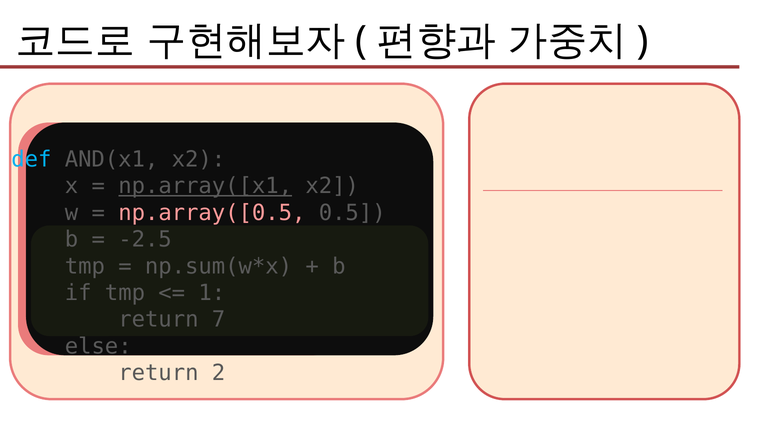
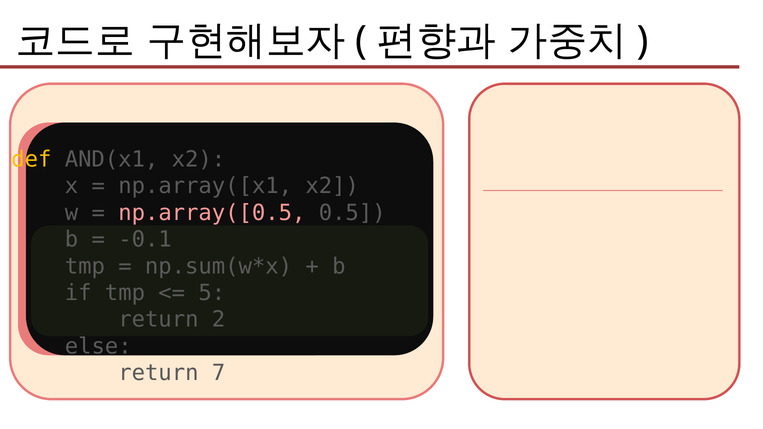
def colour: light blue -> yellow (31, 159)
np.array([x1 underline: present -> none (205, 186)
-2.5: -2.5 -> -0.1 (145, 240)
1: 1 -> 5 (212, 293)
7: 7 -> 2 (219, 320)
2: 2 -> 7 (219, 373)
